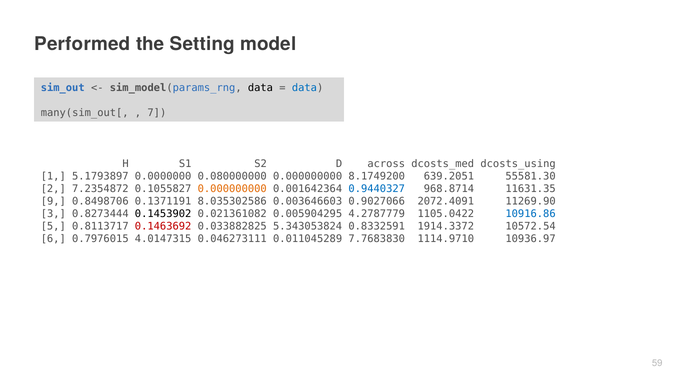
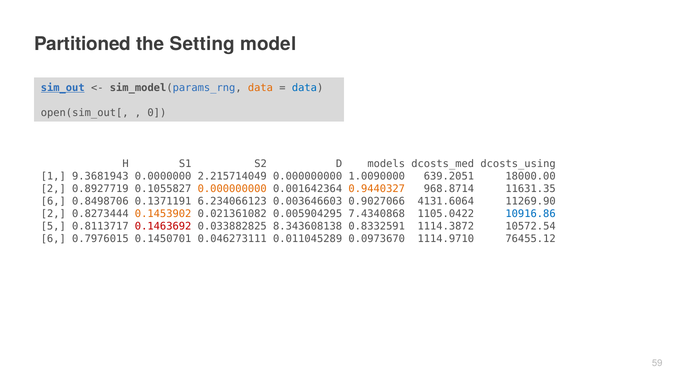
Performed: Performed -> Partitioned (83, 44)
sim_out underline: none -> present (63, 88)
data colour: black -> orange (260, 88)
many(sim_out[: many(sim_out[ -> open(sim_out[ (85, 113)
7: 7 -> 0 (157, 113)
across: across -> models (386, 164)
5.1793897: 5.1793897 -> 9.3681943 (100, 176)
0.080000000: 0.080000000 -> 2.215714049 (232, 176)
8.1749200: 8.1749200 -> 1.0090000 (377, 176)
55581.30: 55581.30 -> 18000.00 (531, 176)
7.2354872: 7.2354872 -> 0.8927719 (100, 189)
0.9440327 colour: blue -> orange (377, 189)
9: 9 -> 6 (53, 201)
8.035302586: 8.035302586 -> 6.234066123 (232, 201)
2072.4091: 2072.4091 -> 4131.6064 (446, 201)
3: 3 -> 2 (53, 214)
0.1453902 colour: black -> orange (163, 214)
4.2787779: 4.2787779 -> 7.4340868 (377, 214)
5.343053824: 5.343053824 -> 8.343608138 (308, 226)
1914.3372: 1914.3372 -> 1114.3872 (446, 226)
4.0147315: 4.0147315 -> 0.1450701 (163, 239)
7.7683830: 7.7683830 -> 0.0973670 (377, 239)
10936.97: 10936.97 -> 76455.12 (531, 239)
